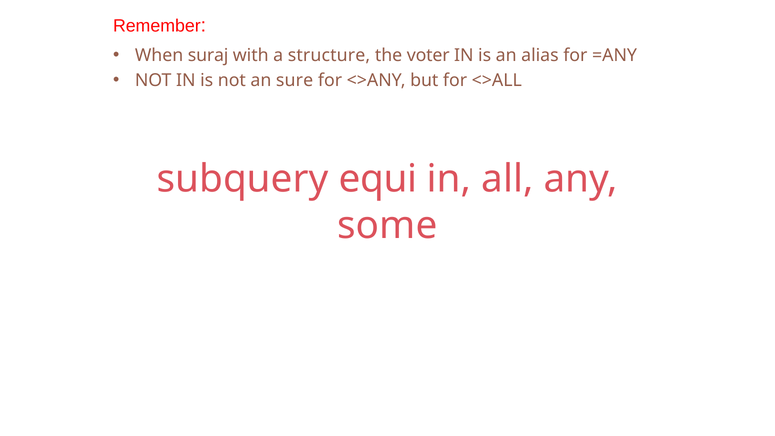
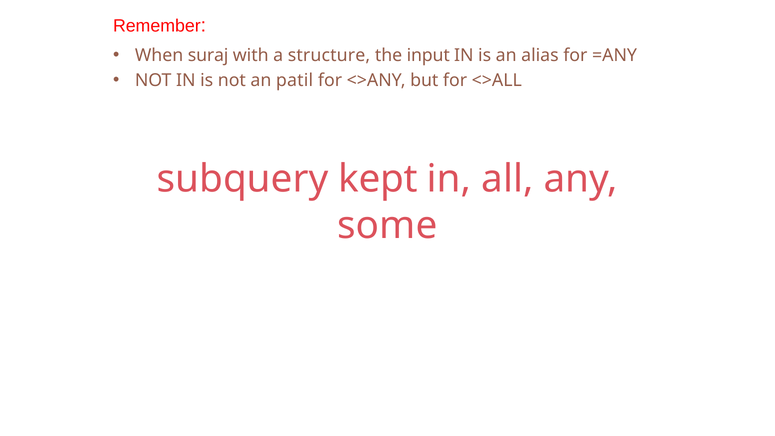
voter: voter -> input (428, 55)
sure: sure -> patil (295, 80)
equi: equi -> kept (378, 179)
